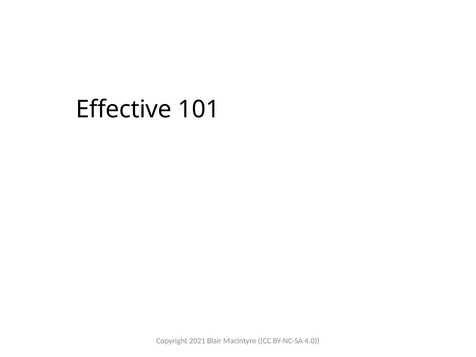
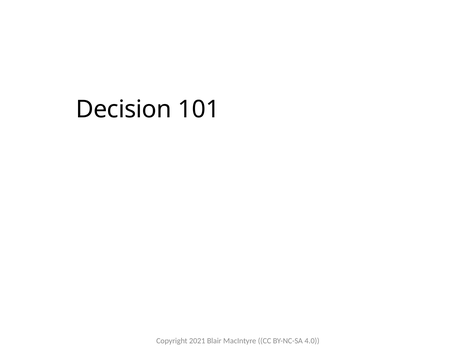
Effective: Effective -> Decision (124, 109)
